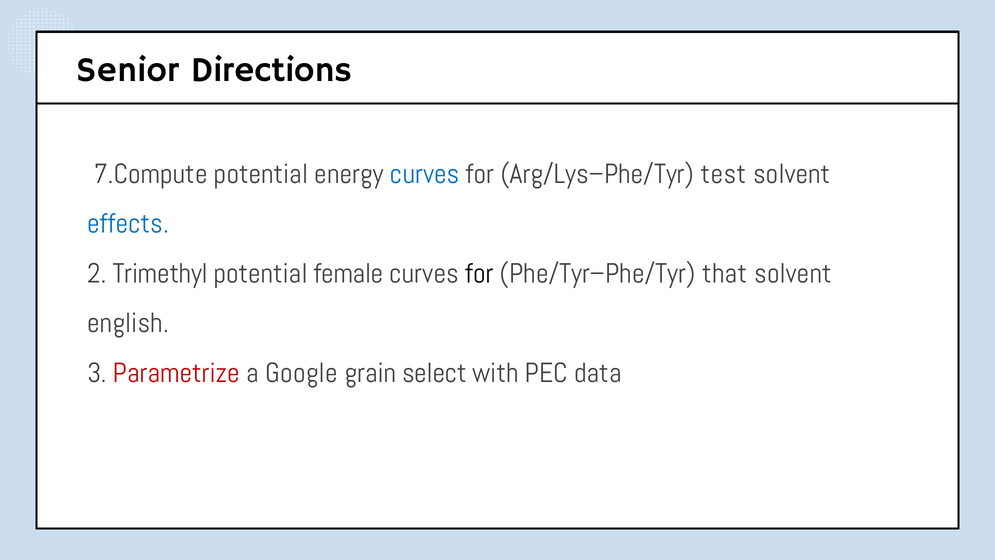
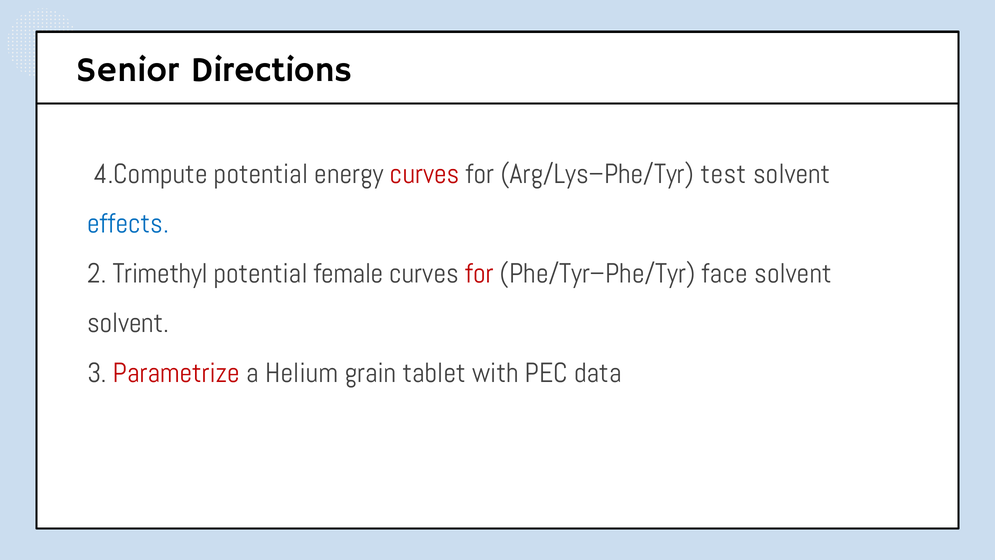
7.Compute: 7.Compute -> 4.Compute (151, 174)
curves colour: blue -> red (425, 174)
for colour: black -> red (479, 273)
that: that -> face (725, 273)
english: english -> solvent (128, 323)
Google: Google -> Helium (302, 373)
select: select -> tablet (434, 373)
